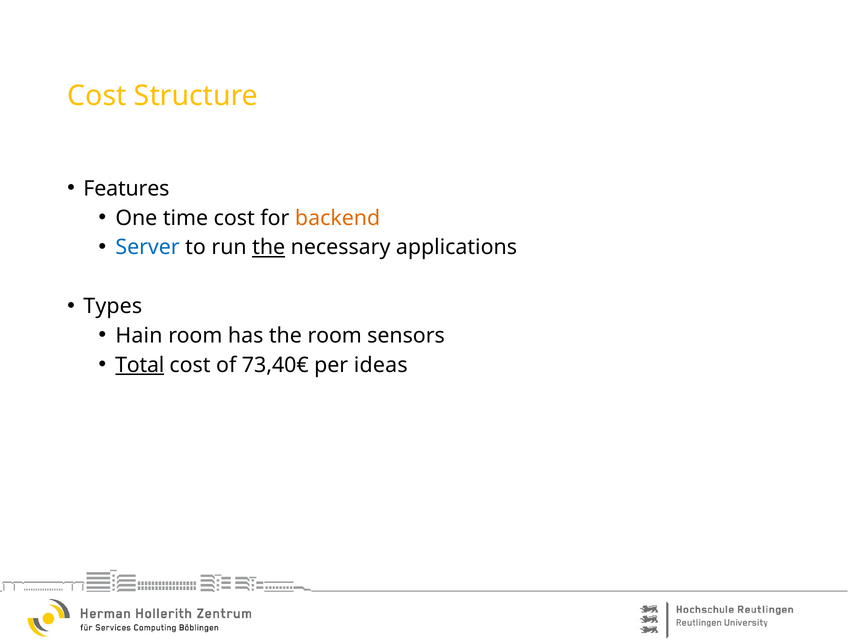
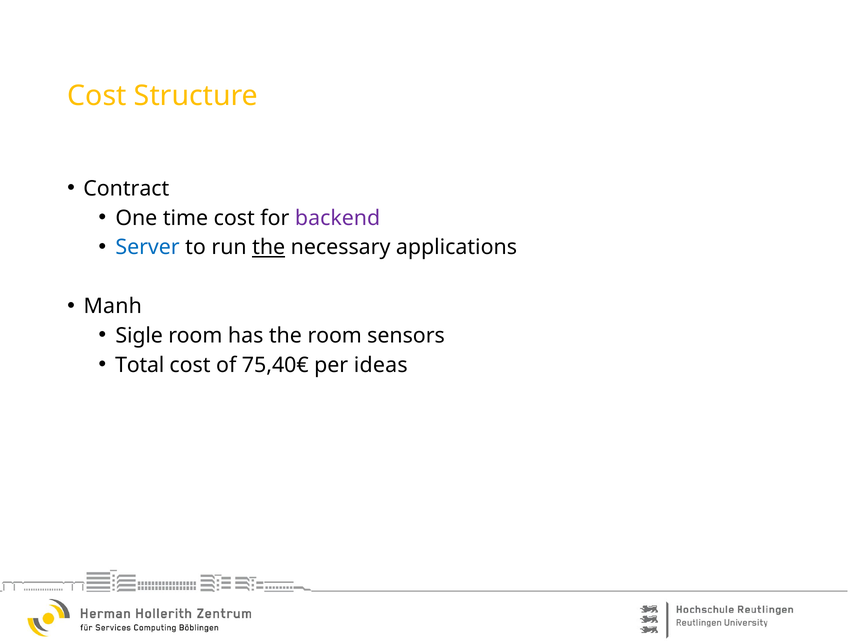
Features: Features -> Contract (126, 189)
backend colour: orange -> purple (338, 218)
Types: Types -> Manh (113, 306)
Hain: Hain -> Sigle (139, 336)
Total underline: present -> none (140, 365)
73,40€: 73,40€ -> 75,40€ (275, 365)
